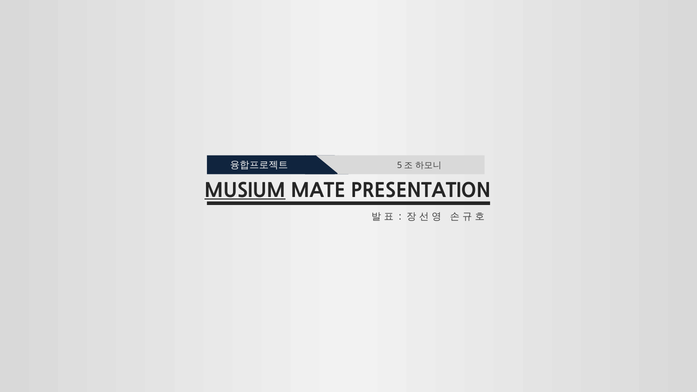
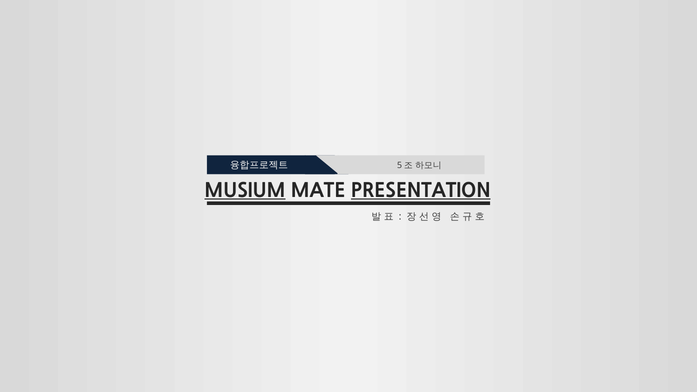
PRESENTATION underline: none -> present (421, 191)
